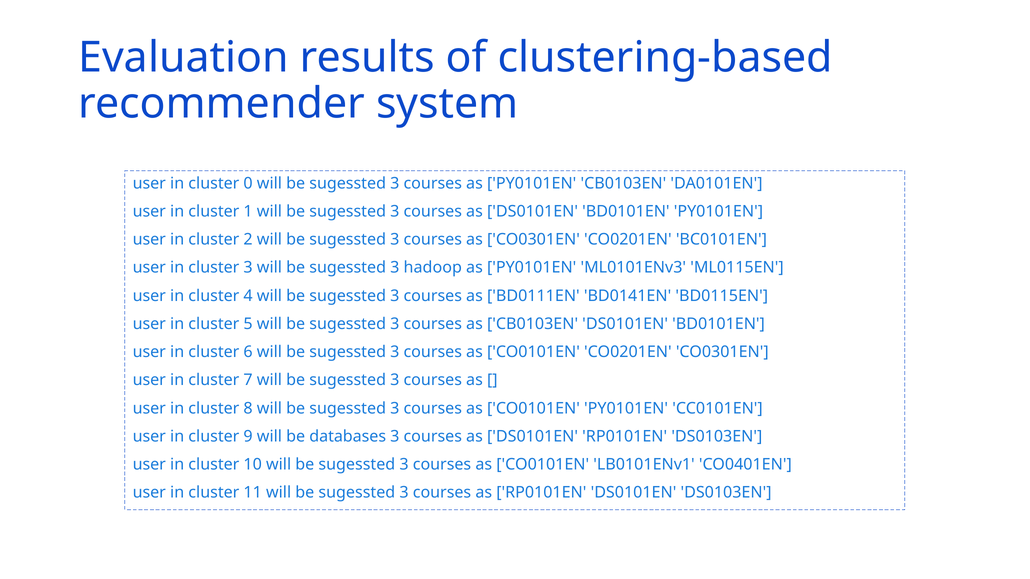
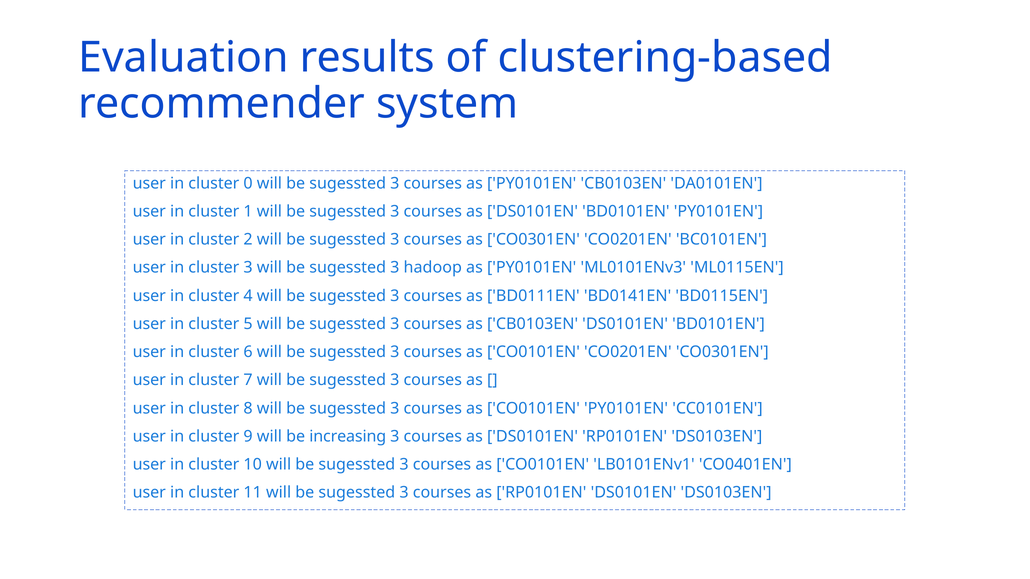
databases: databases -> increasing (348, 437)
